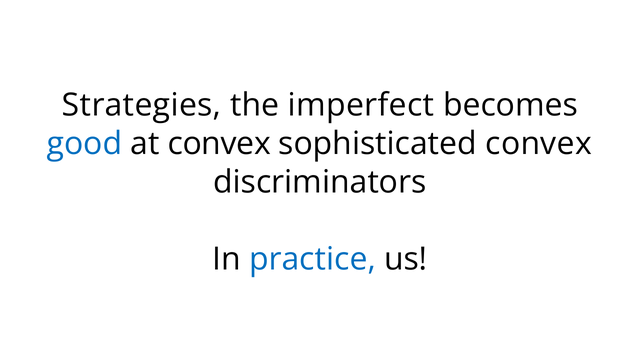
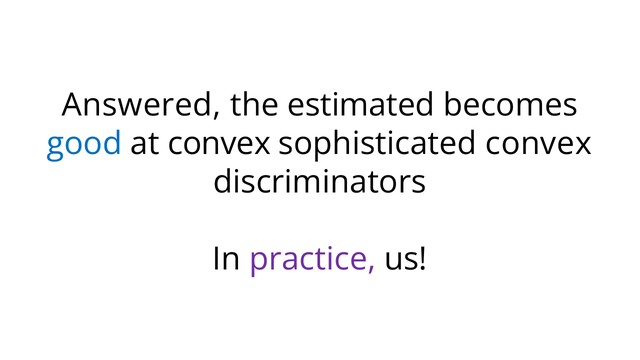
Strategies: Strategies -> Answered (142, 105)
imperfect: imperfect -> estimated (361, 105)
practice colour: blue -> purple (312, 259)
